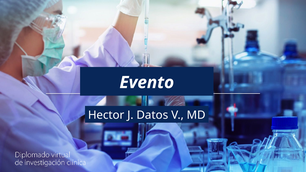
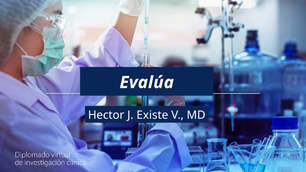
Evento: Evento -> Evalúa (147, 83)
Datos: Datos -> Existe (152, 115)
